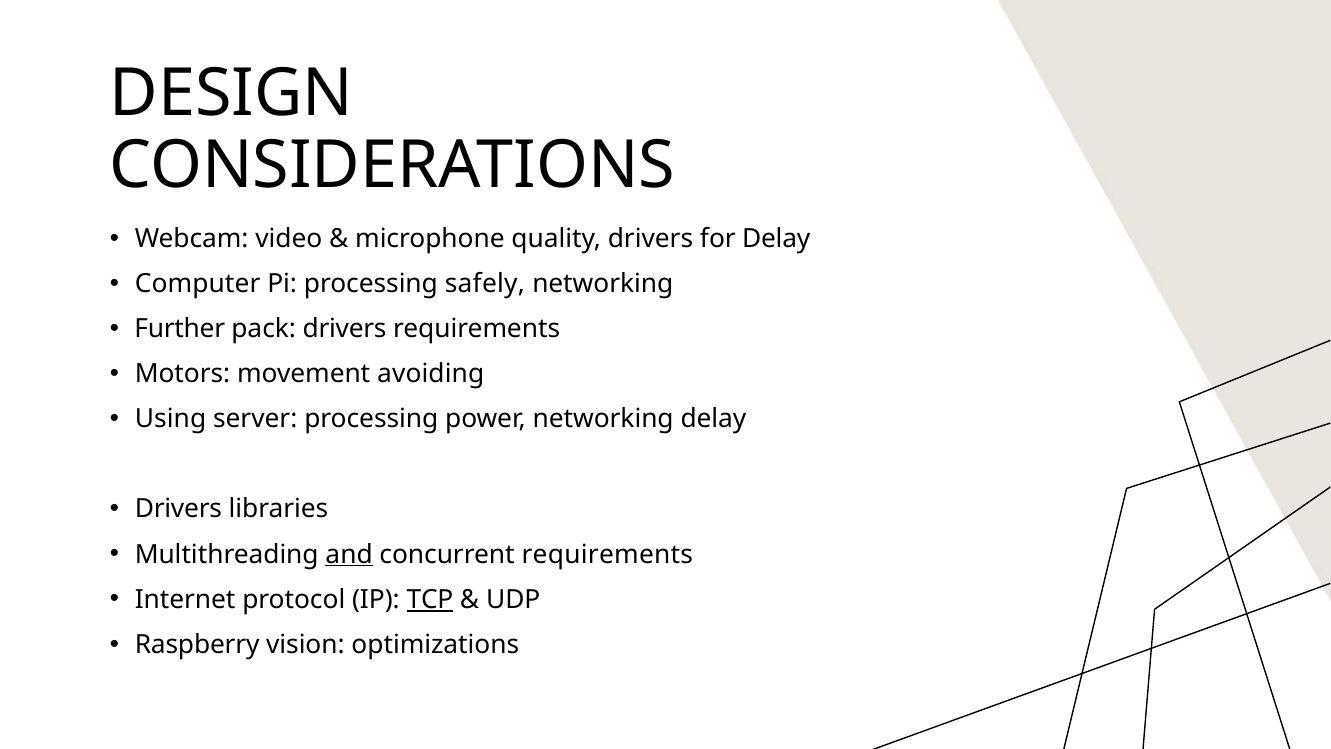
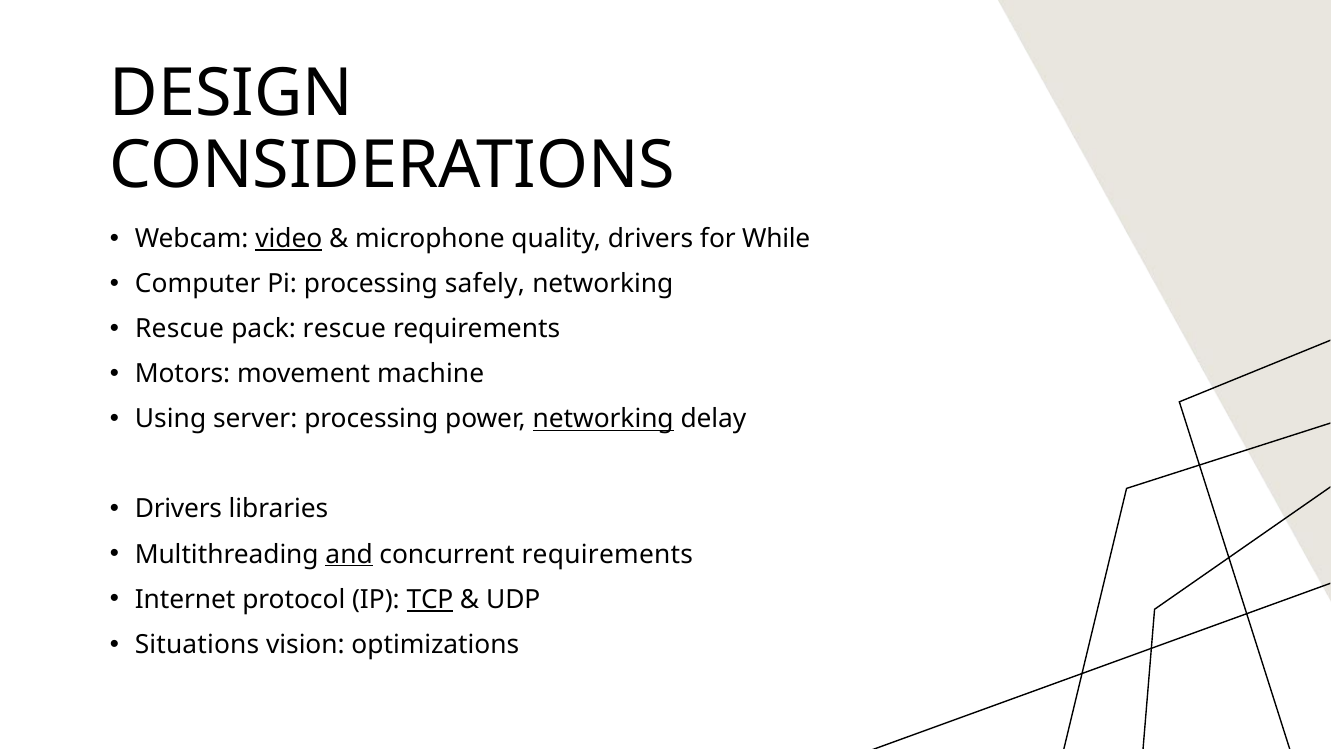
video underline: none -> present (289, 239)
for Delay: Delay -> While (776, 239)
Further: Further -> Rescue (179, 329)
pack drivers: drivers -> rescue (344, 329)
avoiding: avoiding -> machine (431, 374)
networking underline: none -> present (603, 419)
Raspberry: Raspberry -> Situations (197, 644)
